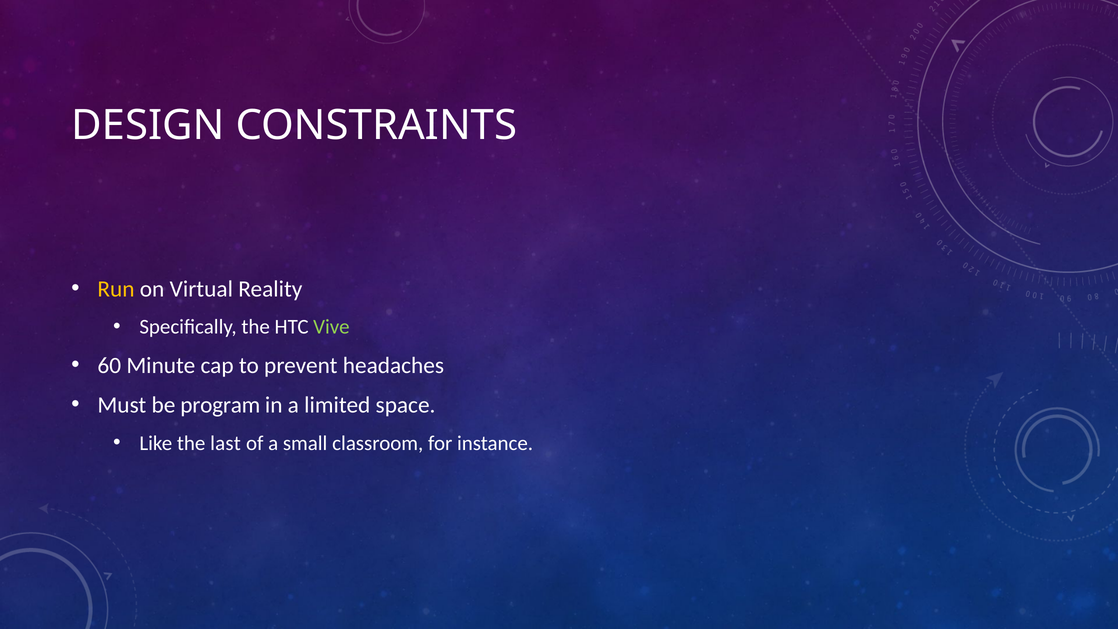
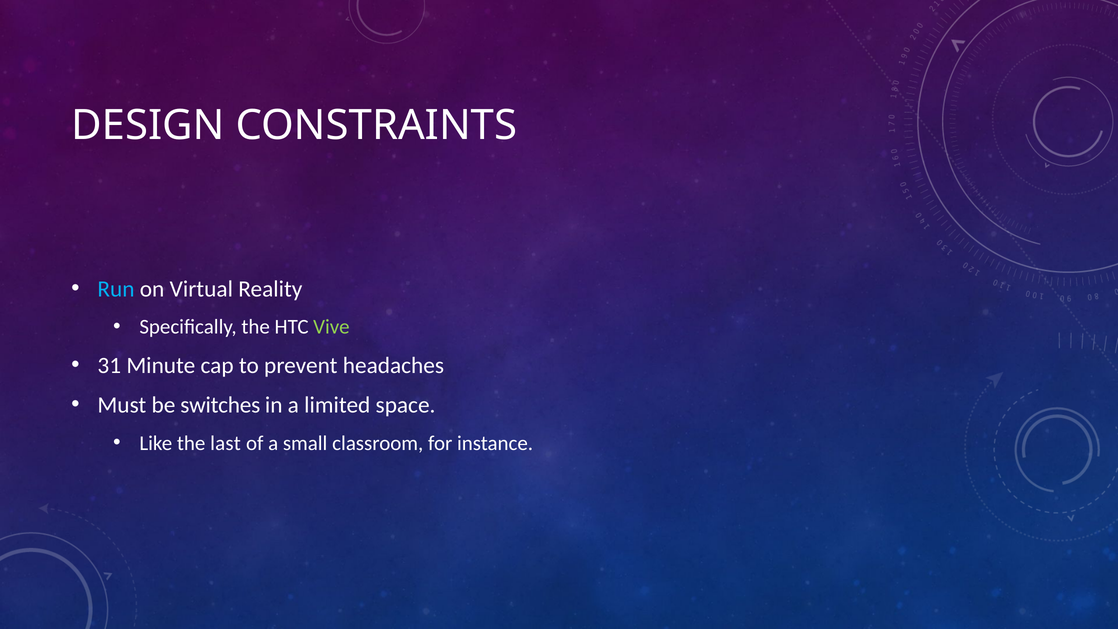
Run colour: yellow -> light blue (116, 289)
60: 60 -> 31 (109, 365)
program: program -> switches (220, 405)
